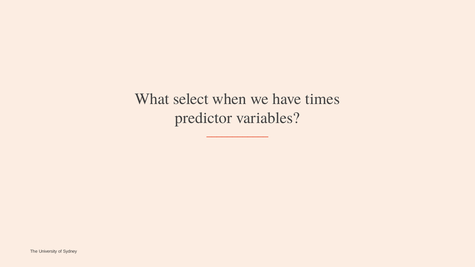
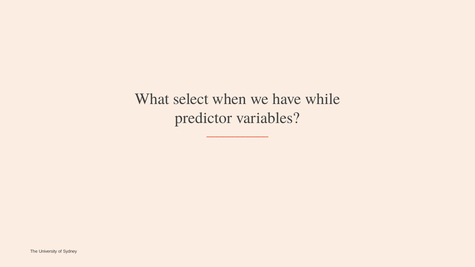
times: times -> while (323, 99)
